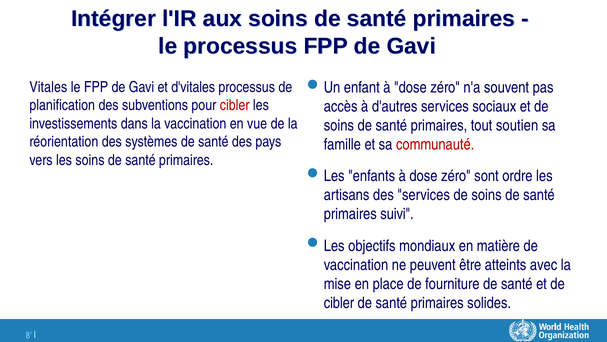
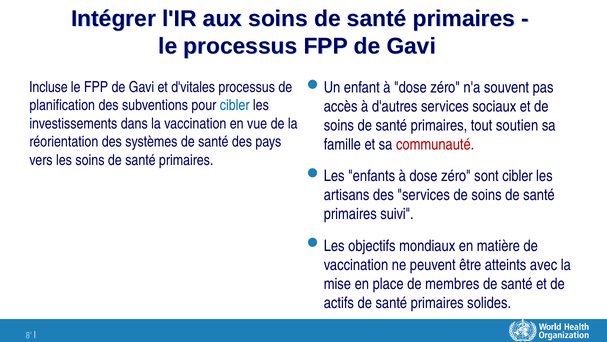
Vitales: Vitales -> Incluse (48, 87)
cibler colour: red -> blue (235, 105)
sont ordre: ordre -> cibler (517, 176)
fourniture: fourniture -> membres (452, 283)
cibler: cibler -> actifs (339, 302)
